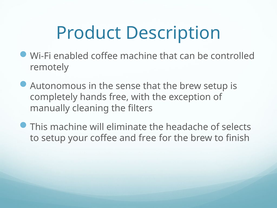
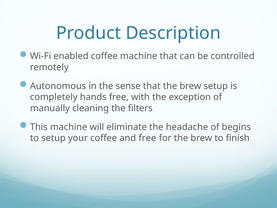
selects: selects -> begins (236, 127)
